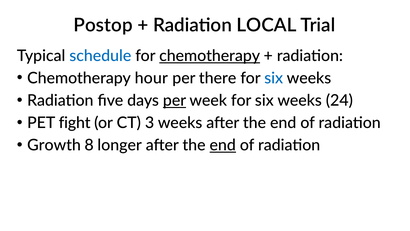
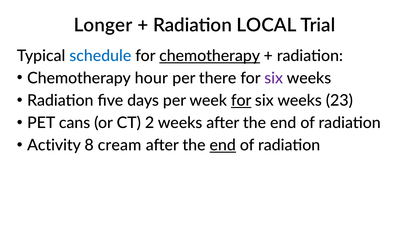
Postop: Postop -> Longer (103, 25)
six colour: blue -> purple (274, 78)
per underline: present -> none (175, 100)
for underline: none -> present (241, 100)
24: 24 -> 23 (339, 100)
fight: fight -> cans (75, 123)
3: 3 -> 2 (150, 123)
Growth: Growth -> Activity (54, 145)
longer: longer -> cream (120, 145)
